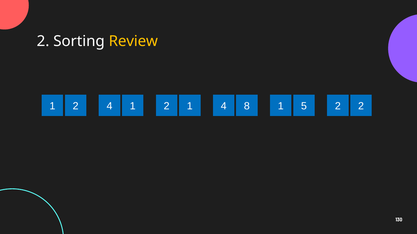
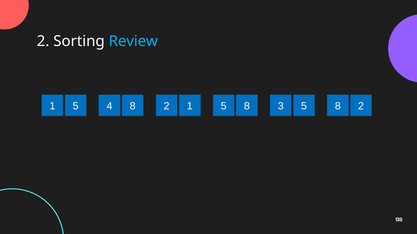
Review colour: yellow -> light blue (133, 41)
2: 2 -> 5 (76, 106)
4 1: 1 -> 8 (133, 106)
2 1 4: 4 -> 5 (224, 106)
8 1: 1 -> 3 (281, 106)
2: 2 -> 8 (338, 106)
